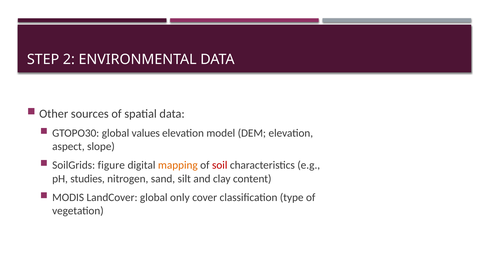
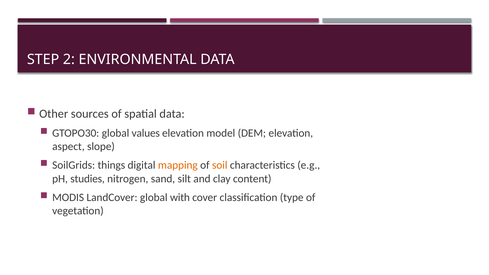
figure: figure -> things (111, 165)
soil colour: red -> orange (220, 165)
only: only -> with (180, 197)
